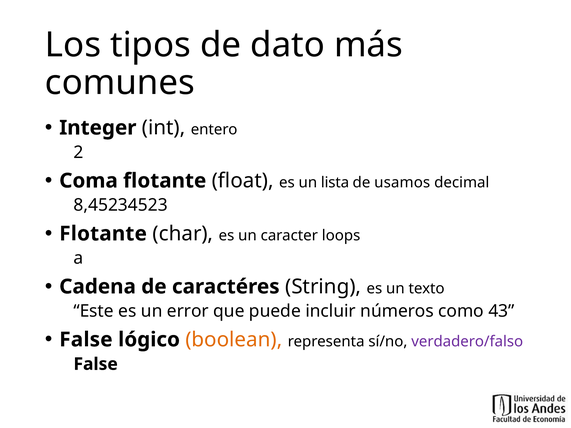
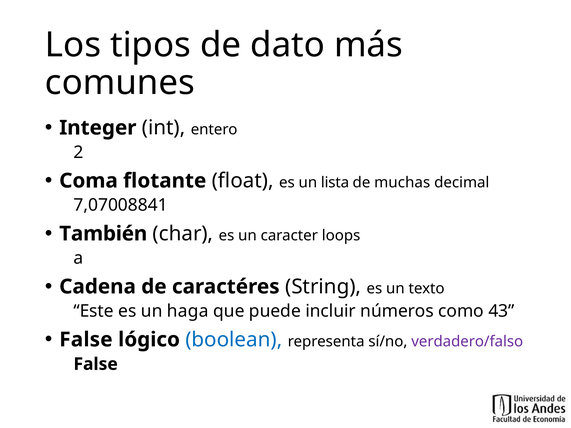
usamos: usamos -> muchas (402, 183)
8,45234523: 8,45234523 -> 7,07008841 (121, 205)
Flotante: Flotante -> También (103, 234)
error: error -> haga (188, 311)
boolean colour: orange -> blue (234, 340)
